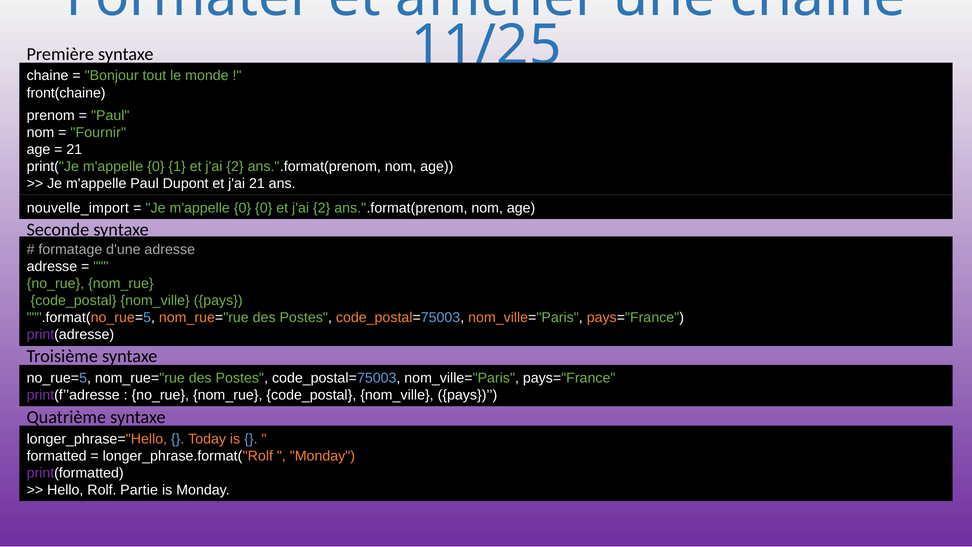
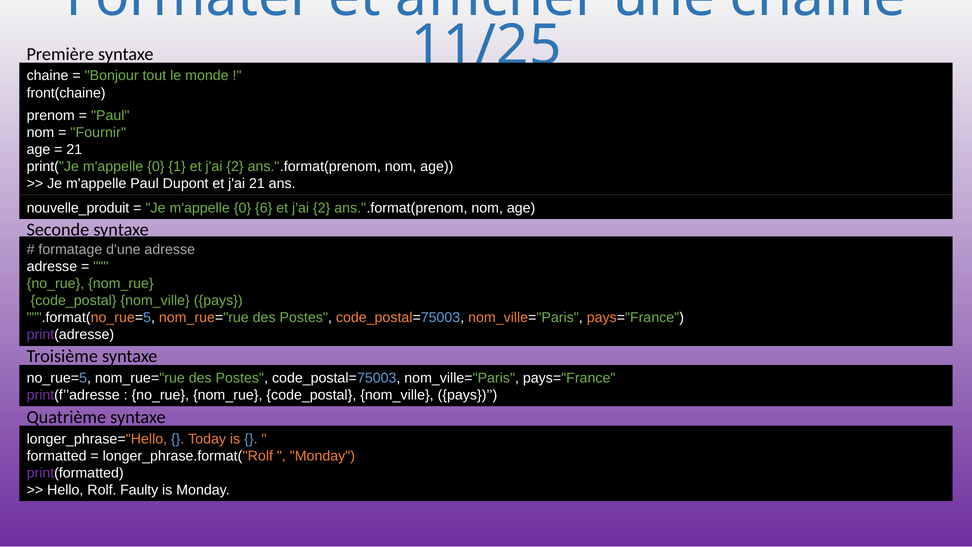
nouvelle_import: nouvelle_import -> nouvelle_produit (78, 208)
0 0: 0 -> 6 (264, 208)
Partie: Partie -> Faulty (139, 490)
